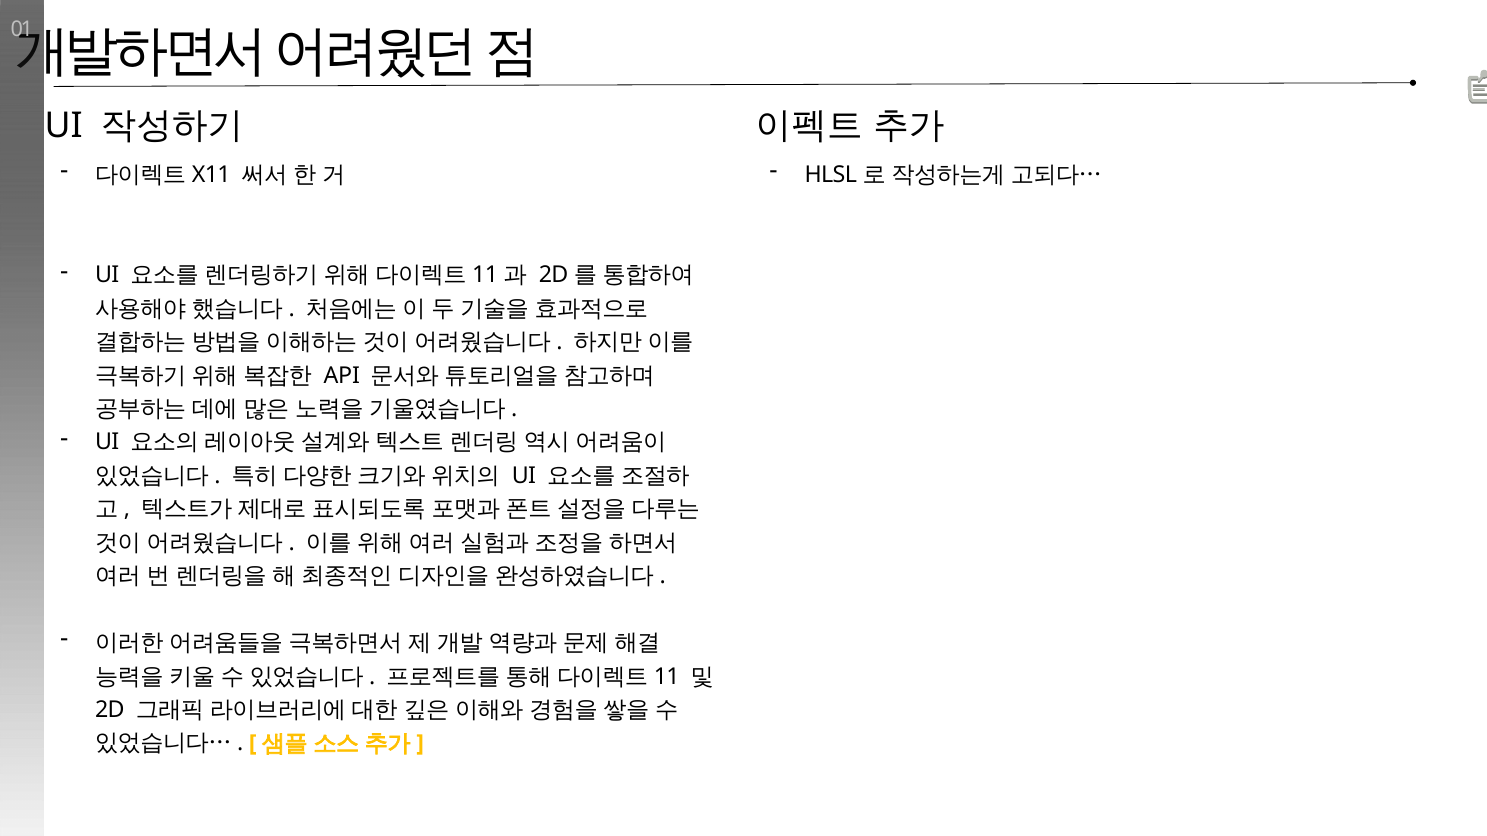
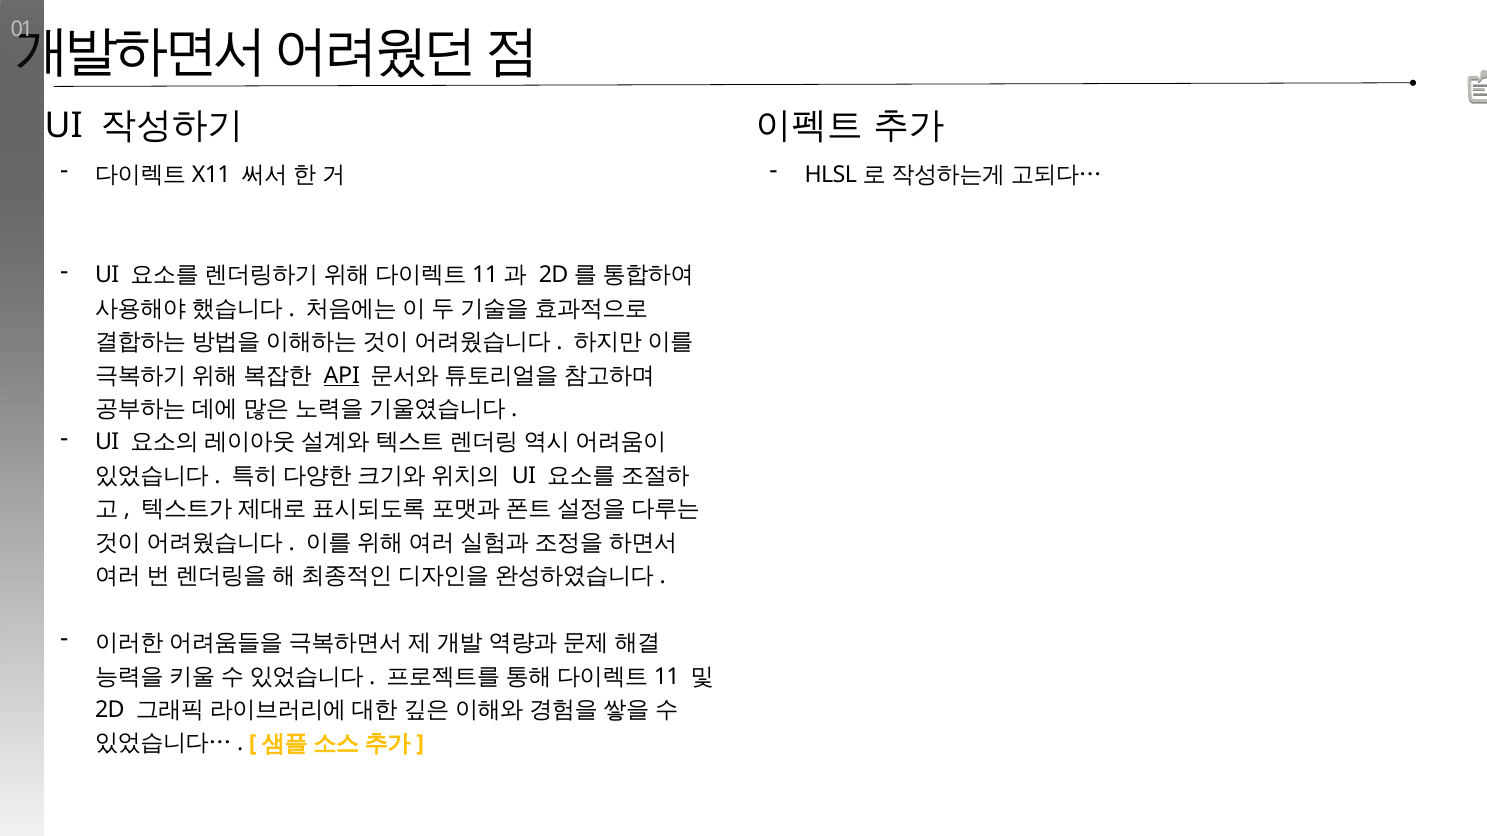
API underline: none -> present (342, 376)
